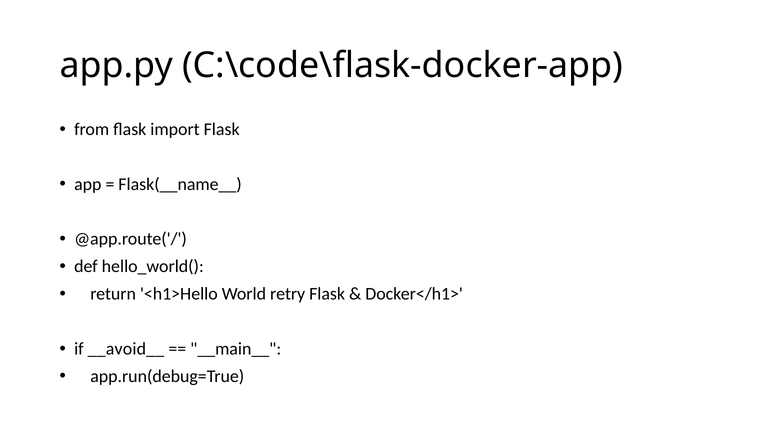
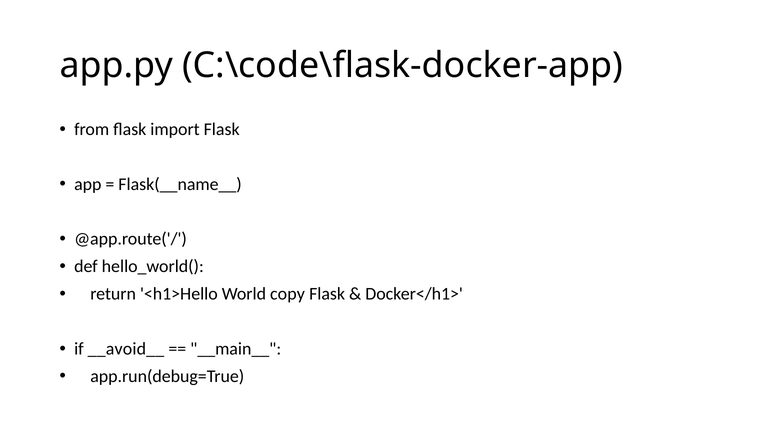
retry: retry -> copy (287, 294)
